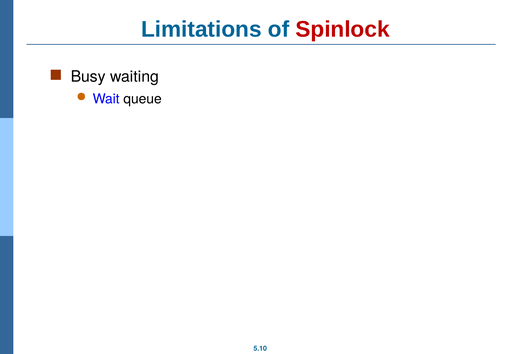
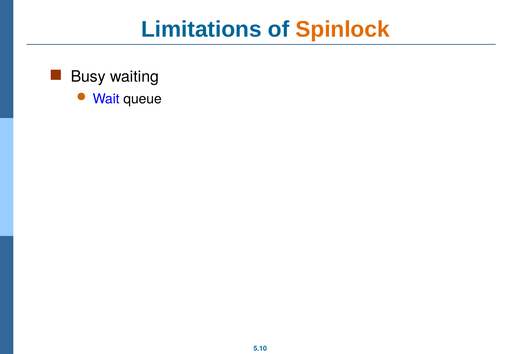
Spinlock colour: red -> orange (343, 30)
